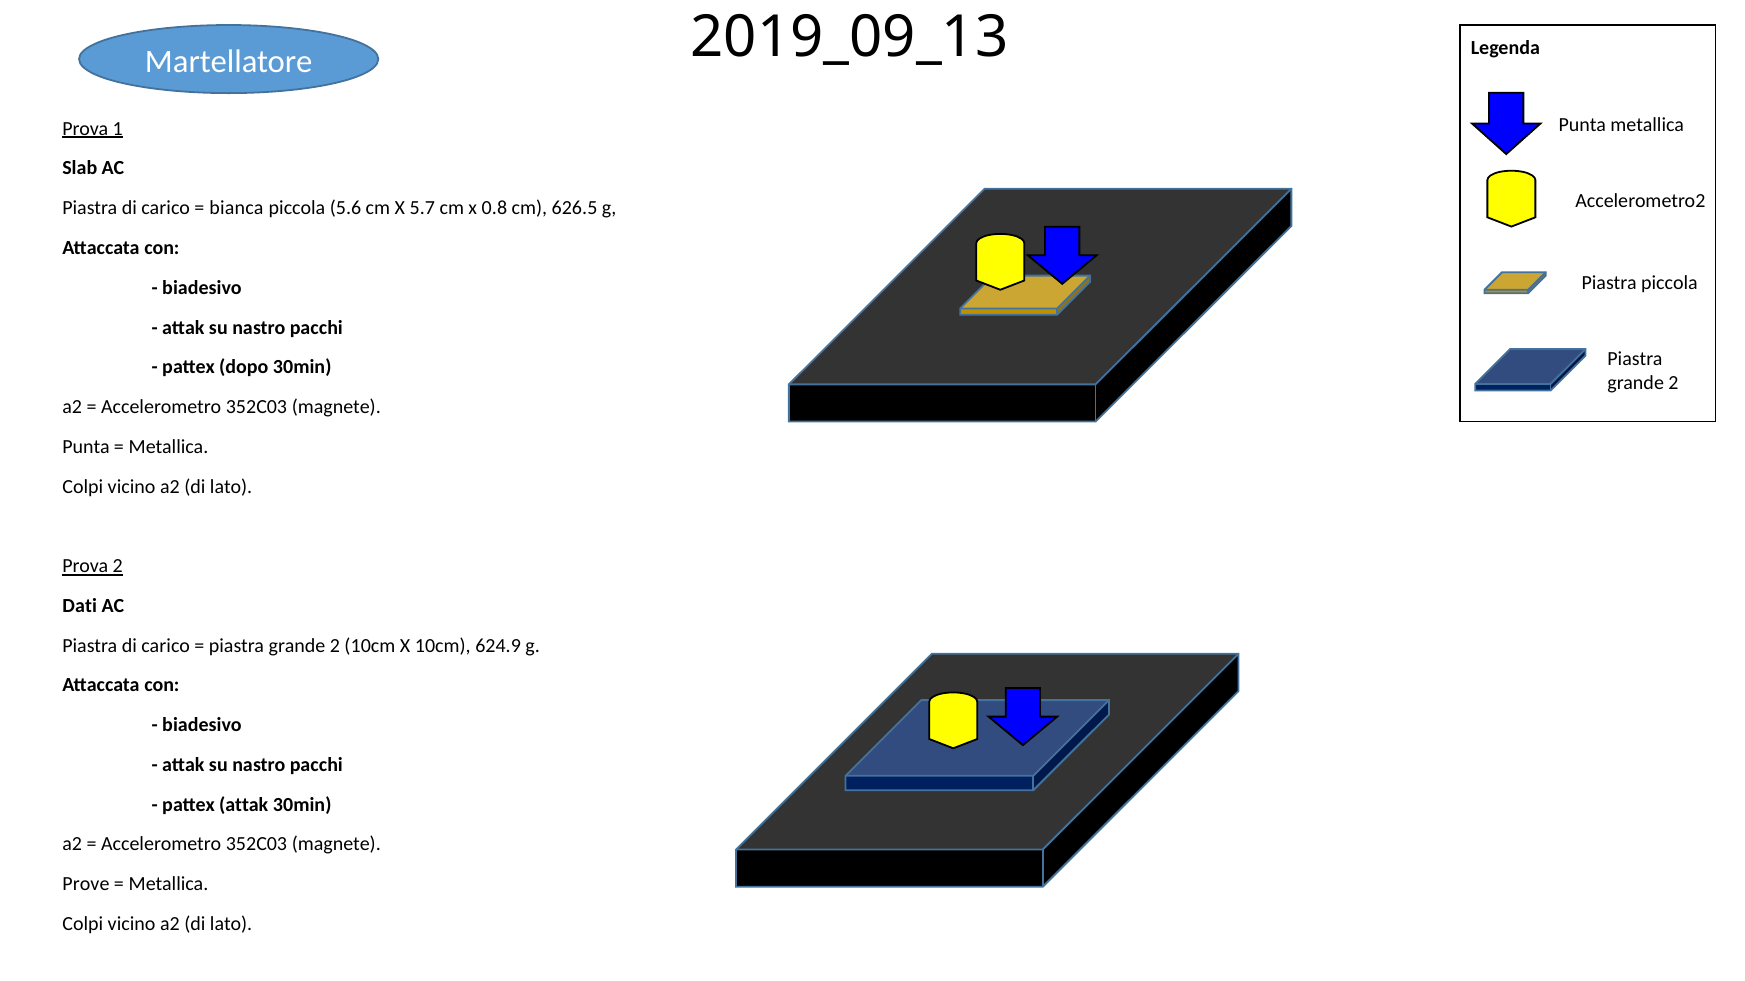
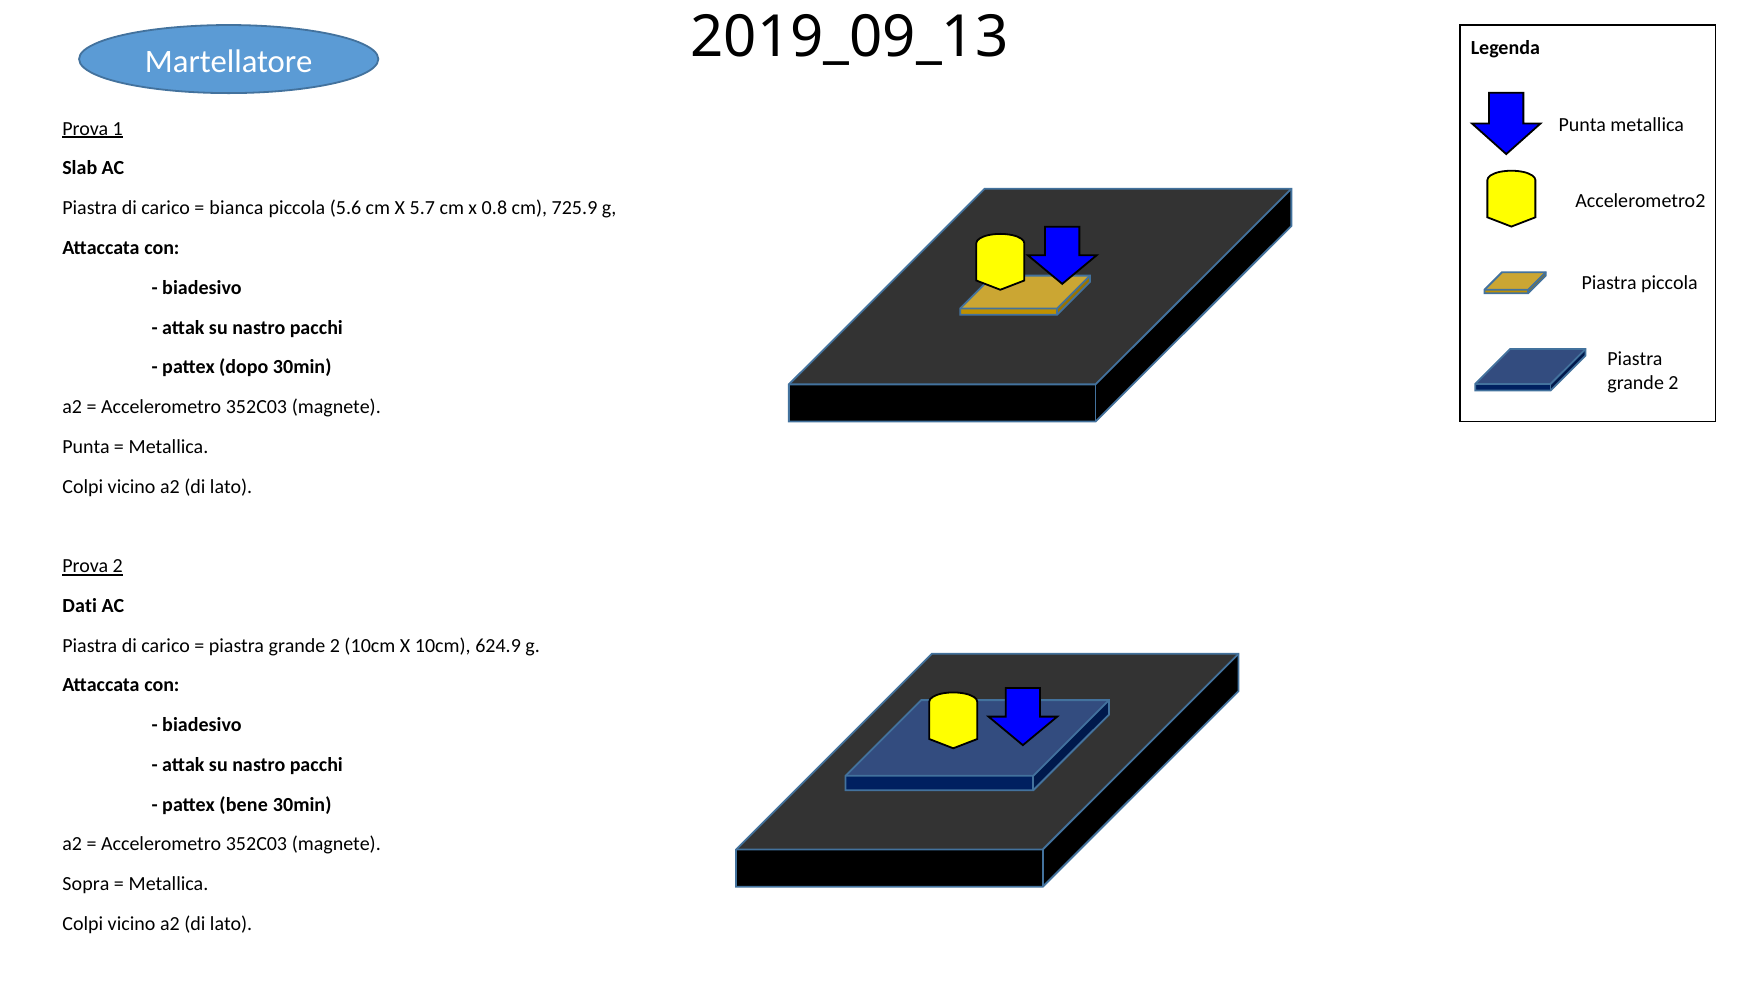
626.5: 626.5 -> 725.9 (575, 208)
pattex attak: attak -> bene (244, 805)
Prove: Prove -> Sopra (86, 884)
